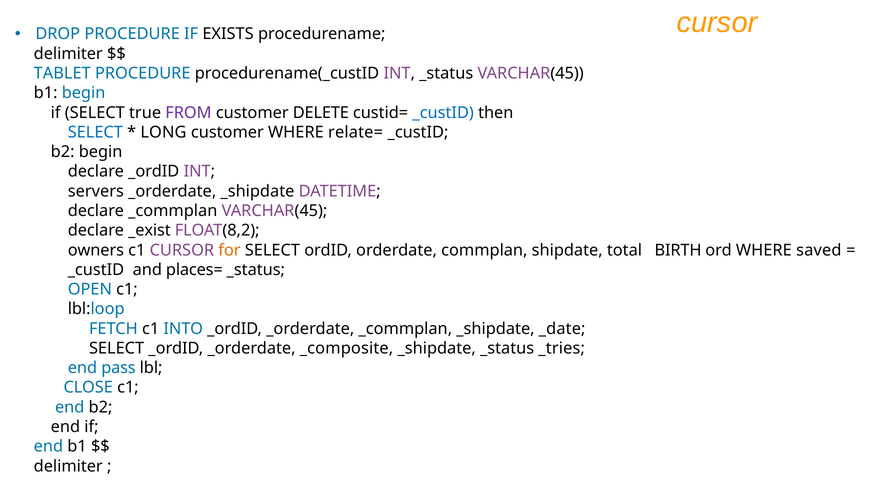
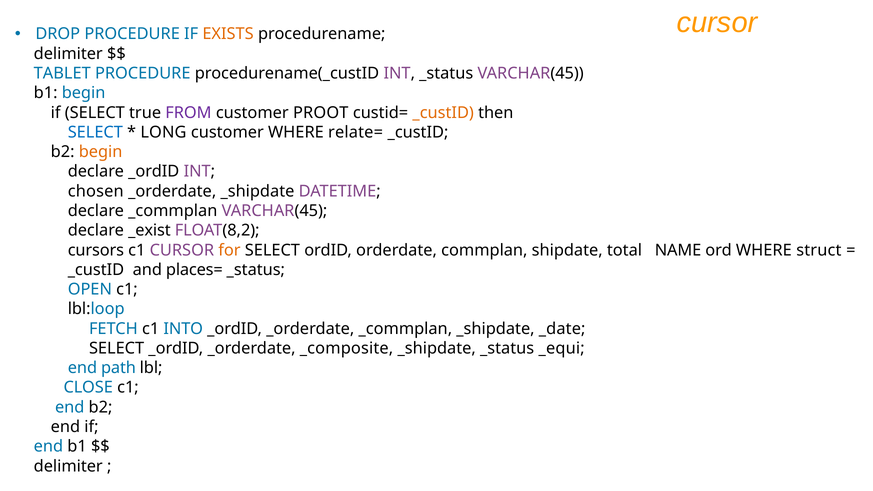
EXISTS colour: black -> orange (228, 34)
DELETE: DELETE -> PROOT (321, 113)
_custID colour: blue -> orange (443, 113)
begin colour: black -> orange (101, 152)
servers: servers -> chosen (96, 191)
owners: owners -> cursors (96, 250)
BIRTH: BIRTH -> NAME (678, 250)
saved: saved -> struct (819, 250)
_tries: _tries -> _equi (562, 348)
pass: pass -> path (118, 368)
